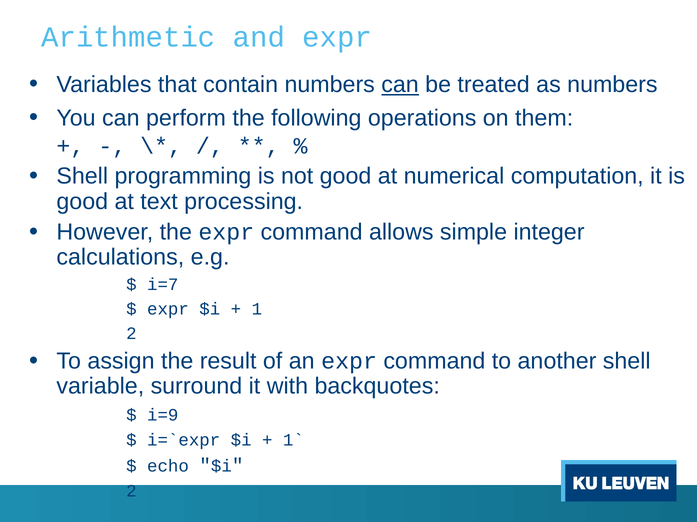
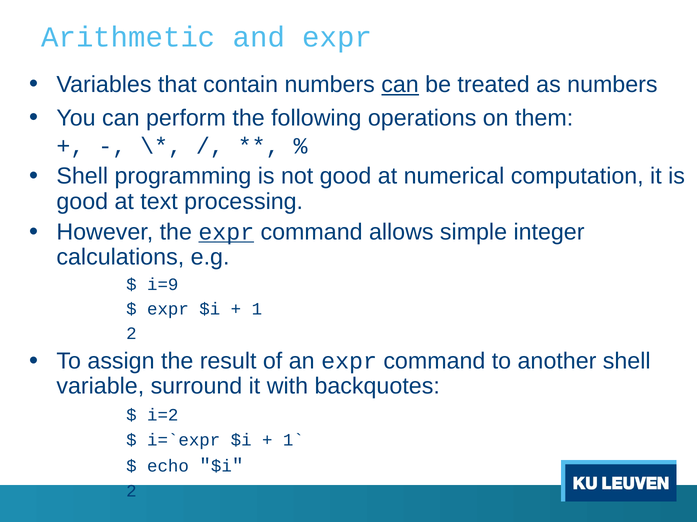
expr underline: none -> present (226, 232)
i=7: i=7 -> i=9 (163, 285)
i=9: i=9 -> i=2 (163, 416)
